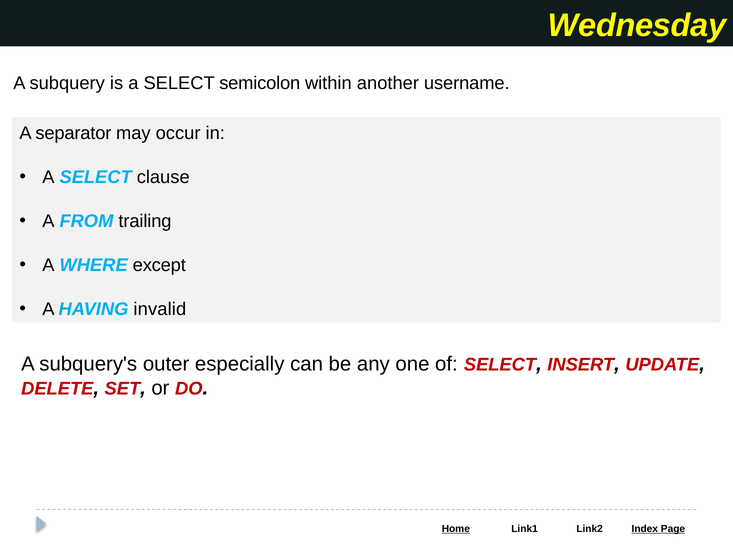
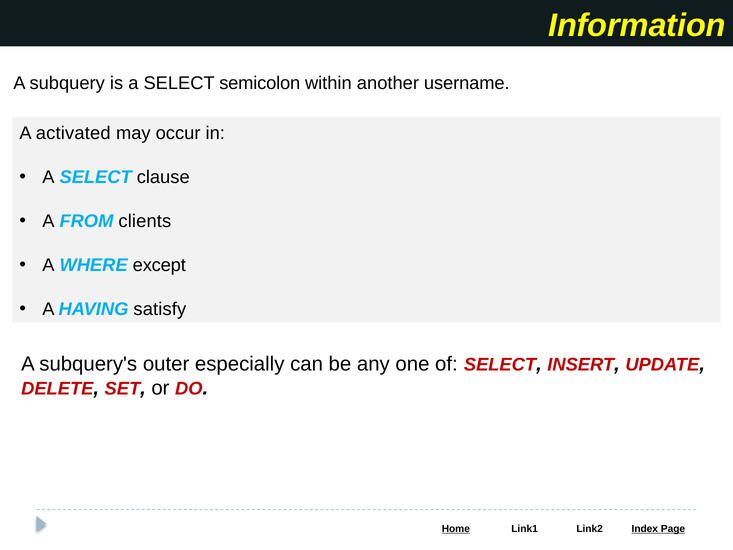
Wednesday: Wednesday -> Information (637, 25)
separator: separator -> activated (73, 133)
trailing: trailing -> clients (145, 221)
invalid: invalid -> satisfy (160, 309)
